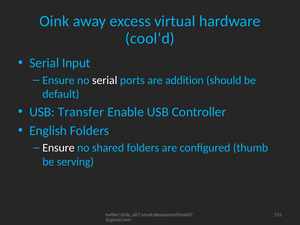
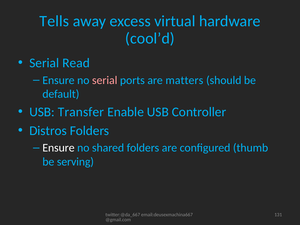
Oink: Oink -> Tells (54, 21)
Input: Input -> Read (76, 63)
serial colour: white -> pink (105, 80)
addition: addition -> matters (184, 80)
English: English -> Distros (48, 131)
